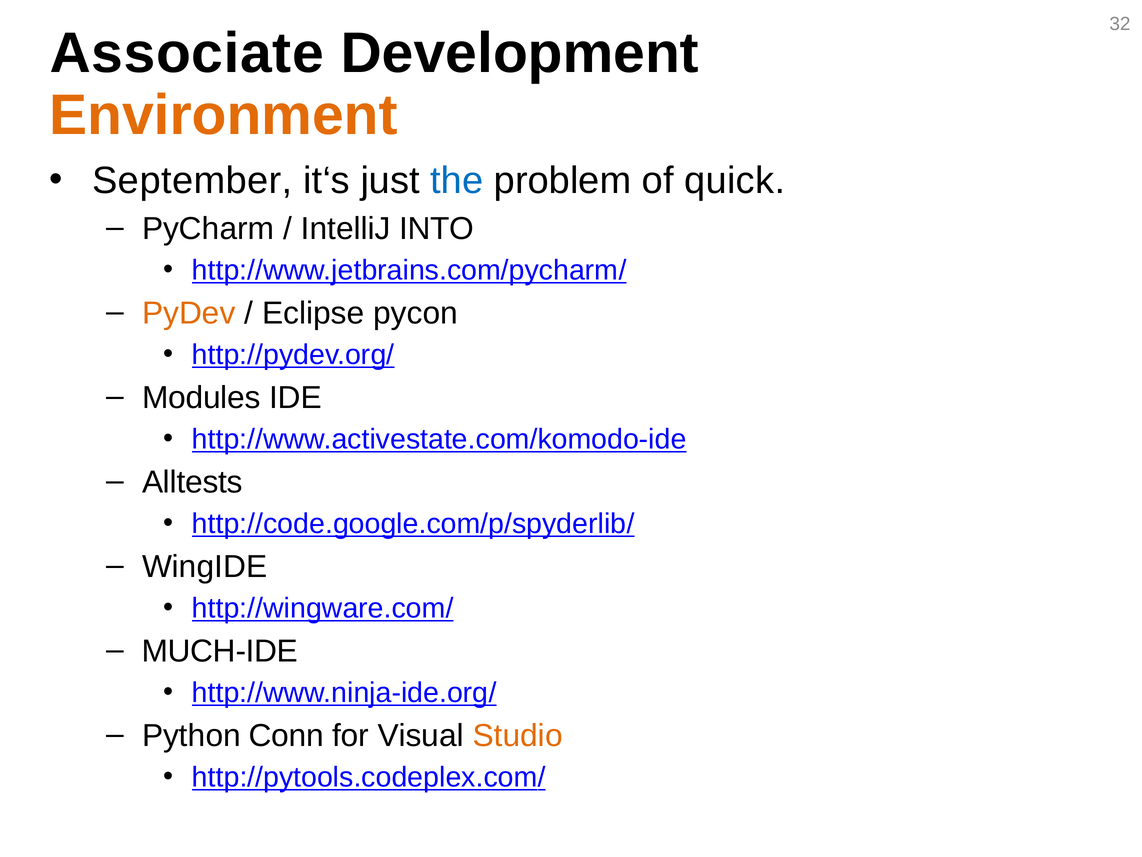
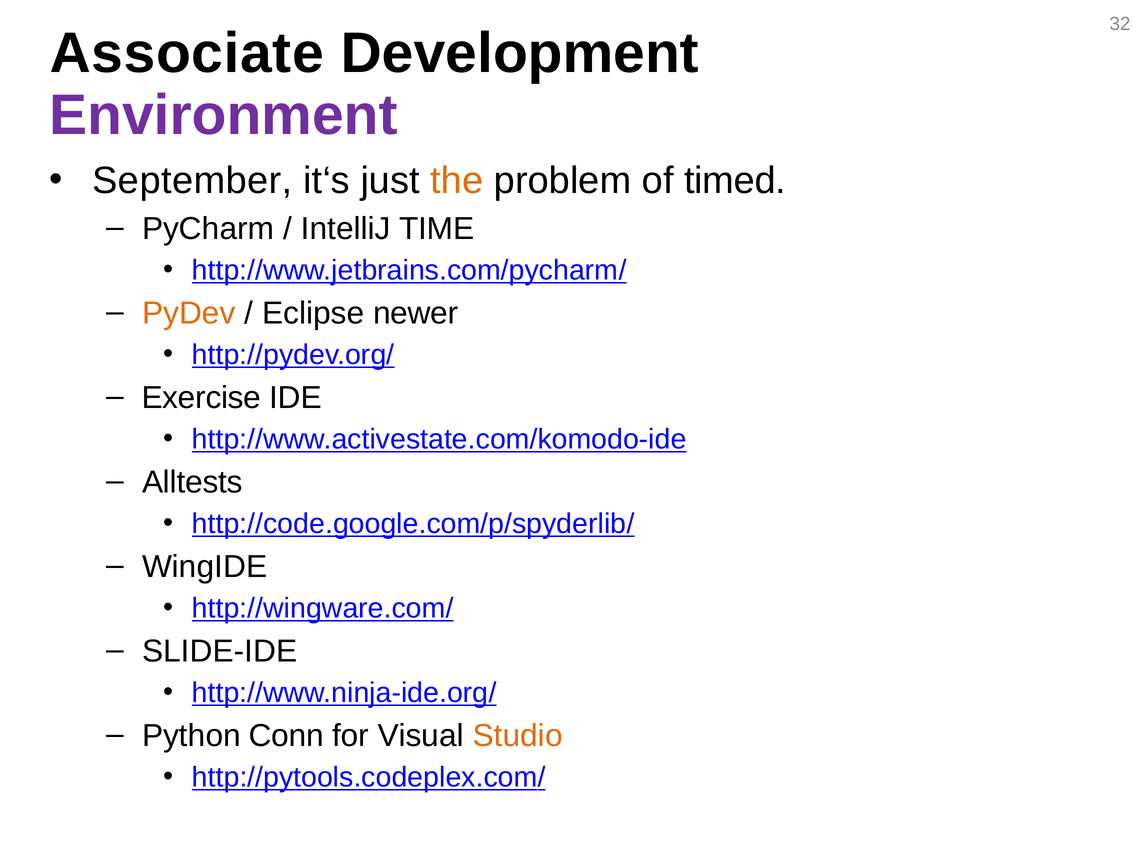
Environment colour: orange -> purple (224, 115)
the colour: blue -> orange (457, 181)
quick: quick -> timed (735, 181)
INTO: INTO -> TIME (437, 228)
pycon: pycon -> newer (416, 313)
Modules: Modules -> Exercise (201, 397)
MUCH-IDE: MUCH-IDE -> SLIDE-IDE (220, 651)
